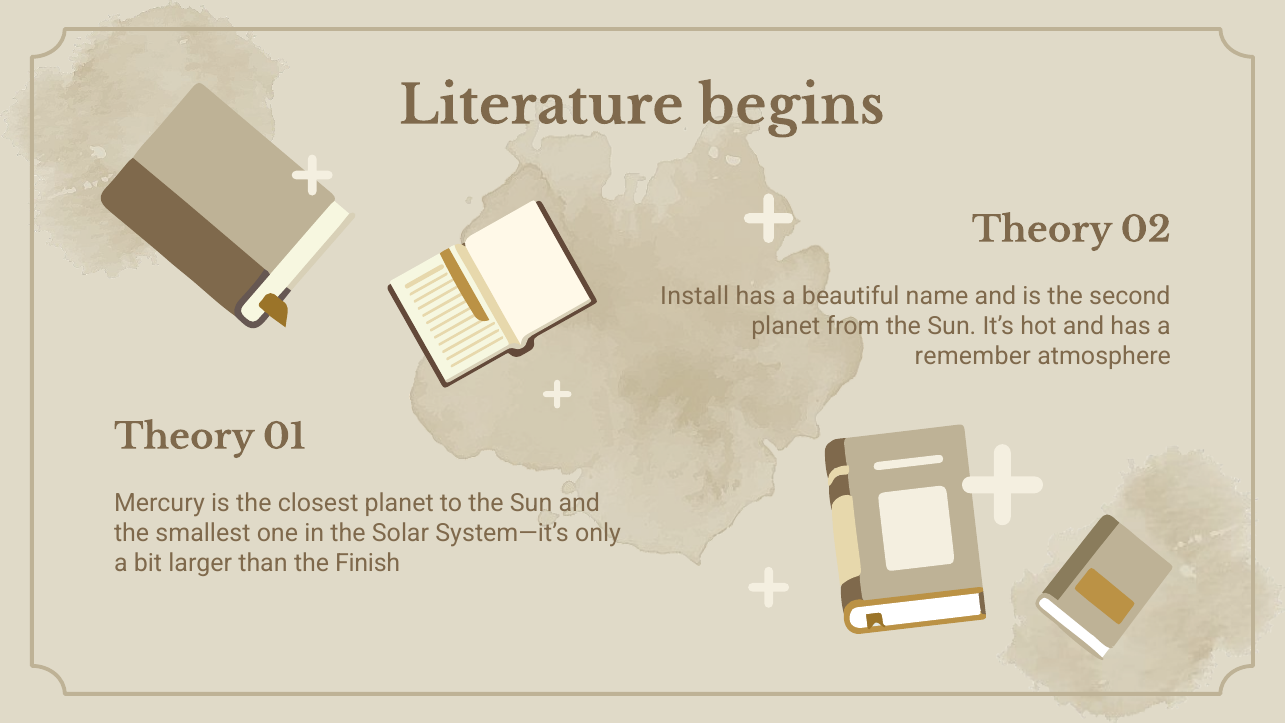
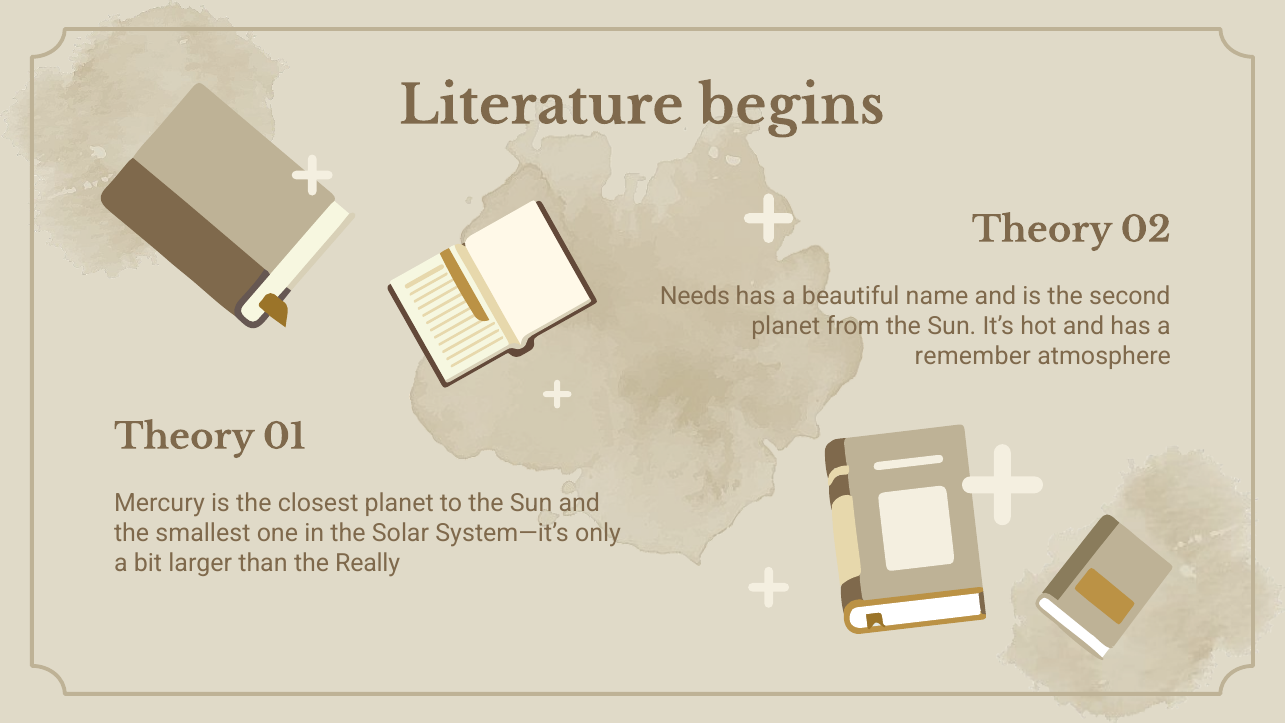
Install: Install -> Needs (695, 296)
Finish: Finish -> Really (368, 563)
